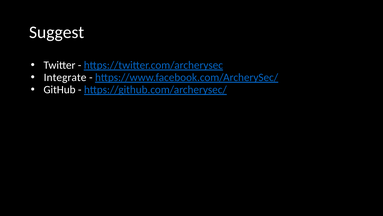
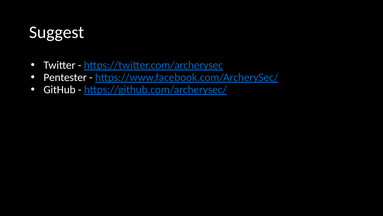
Integrate: Integrate -> Pentester (65, 77)
